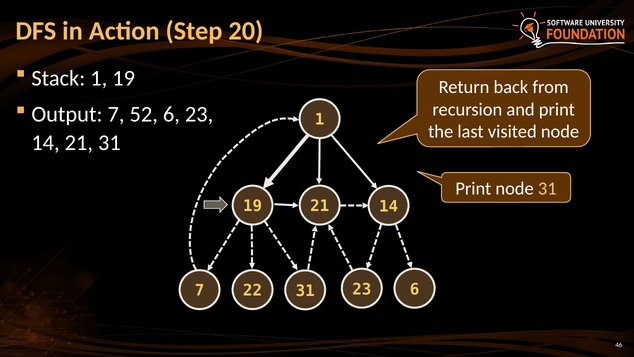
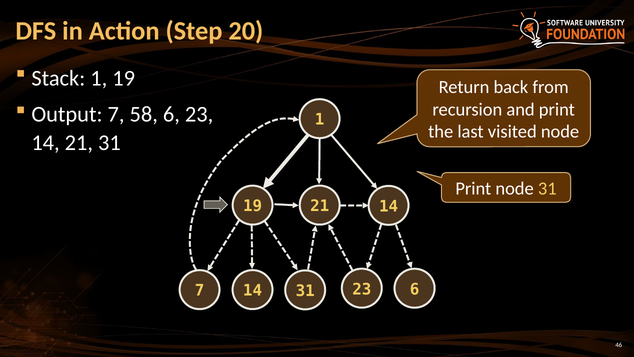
52: 52 -> 58 (144, 114)
7 22: 22 -> 14 (253, 290)
